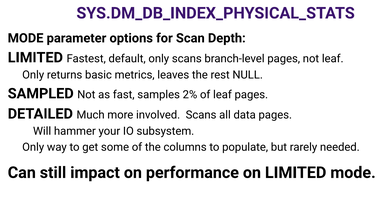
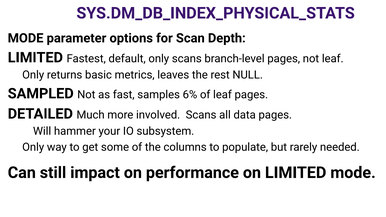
2%: 2% -> 6% (190, 95)
